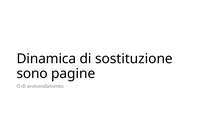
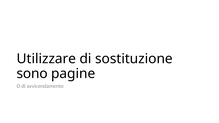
Dinamica: Dinamica -> Utilizzare (46, 59)
